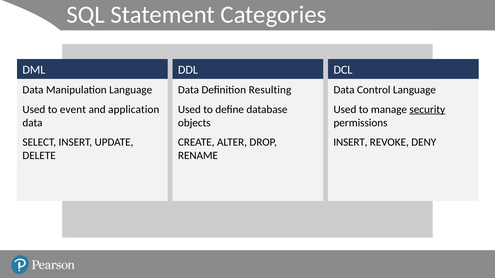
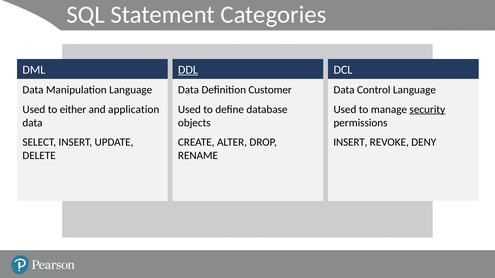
DDL underline: none -> present (188, 70)
Resulting: Resulting -> Customer (270, 90)
event: event -> either (73, 110)
